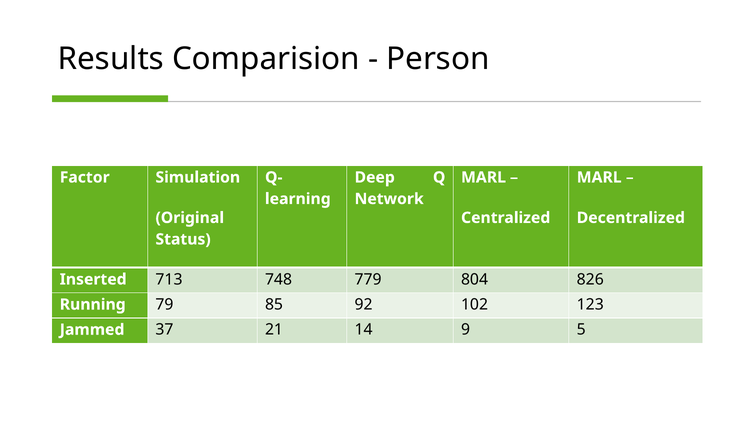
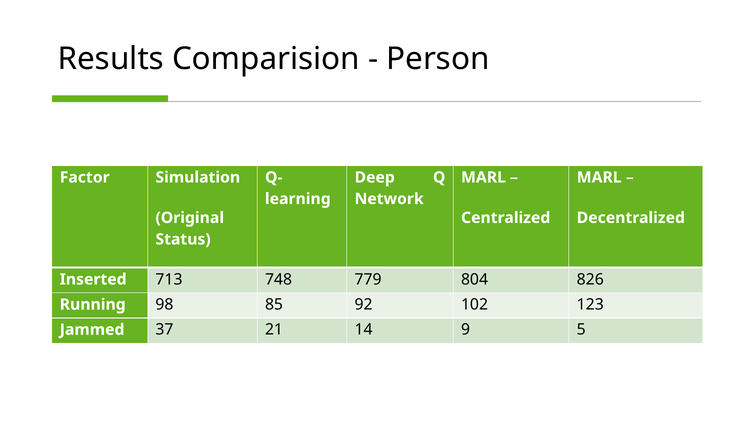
79: 79 -> 98 (164, 304)
